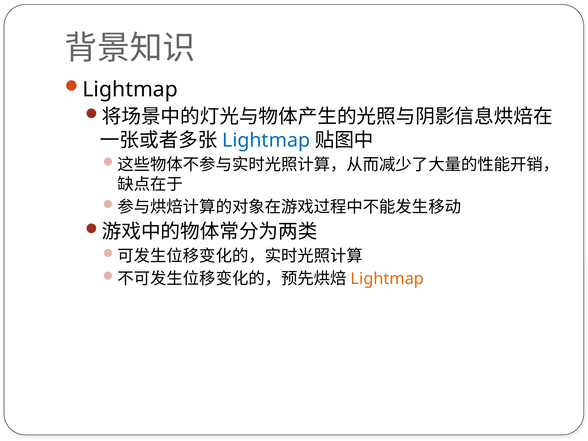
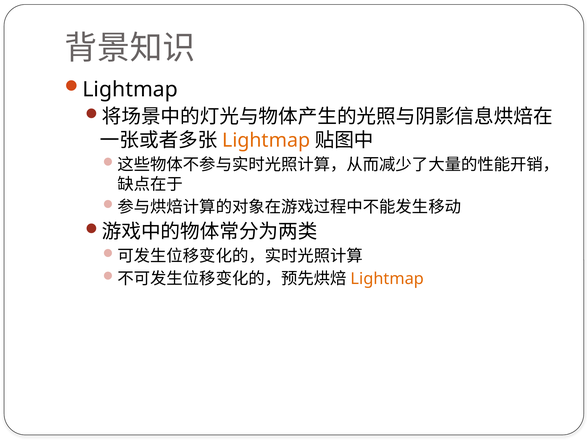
Lightmap colour: blue -> orange (266, 140)
